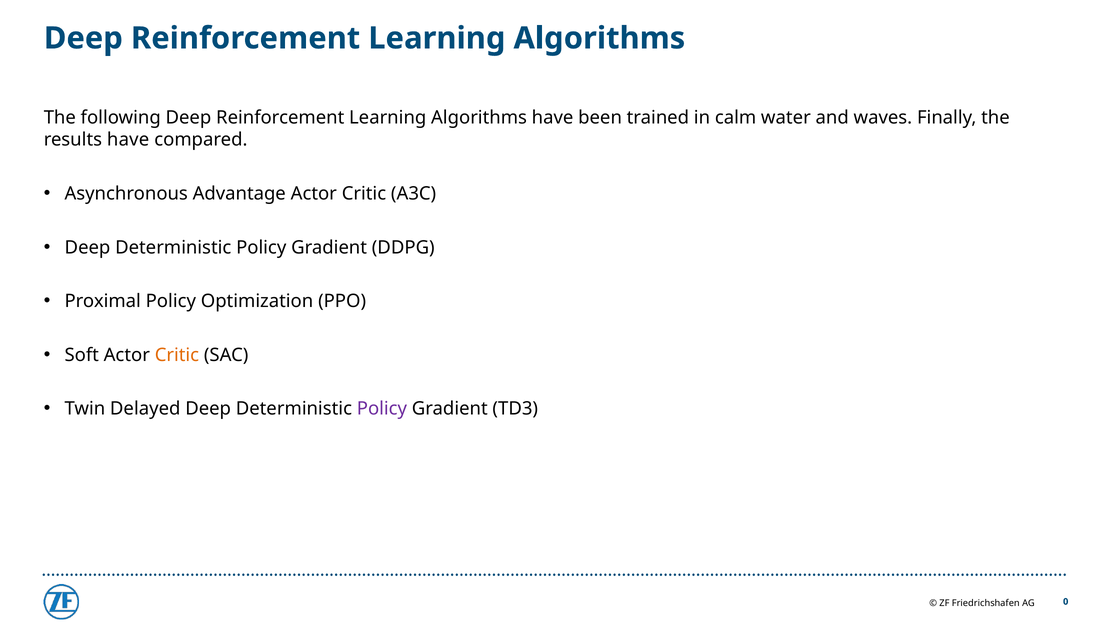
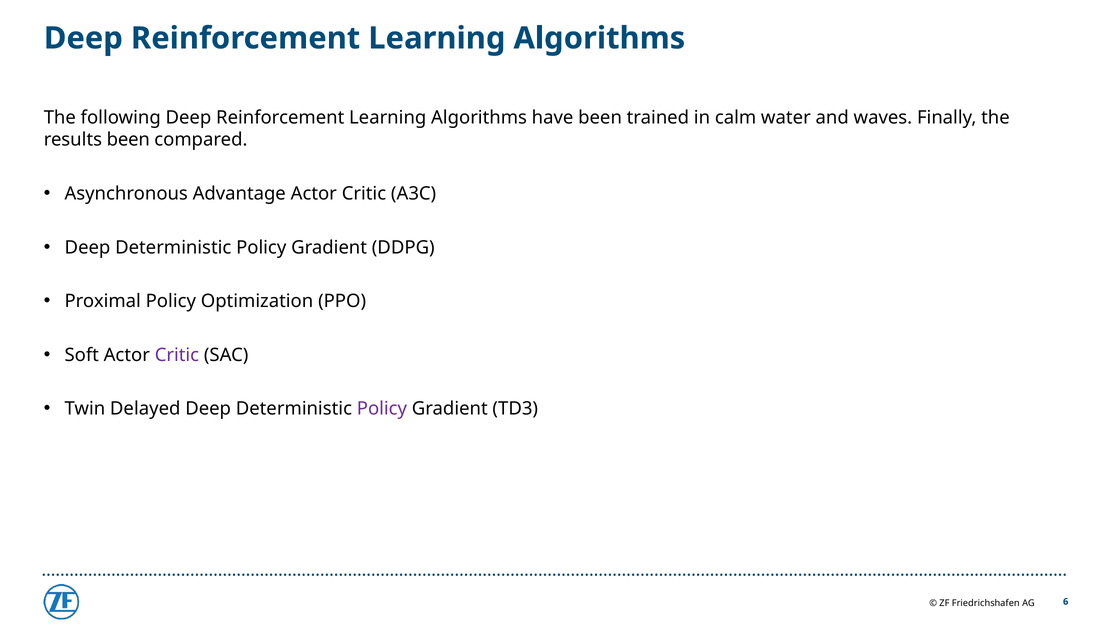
results have: have -> been (128, 140)
Critic colour: orange -> purple (177, 355)
0: 0 -> 6 (1066, 601)
